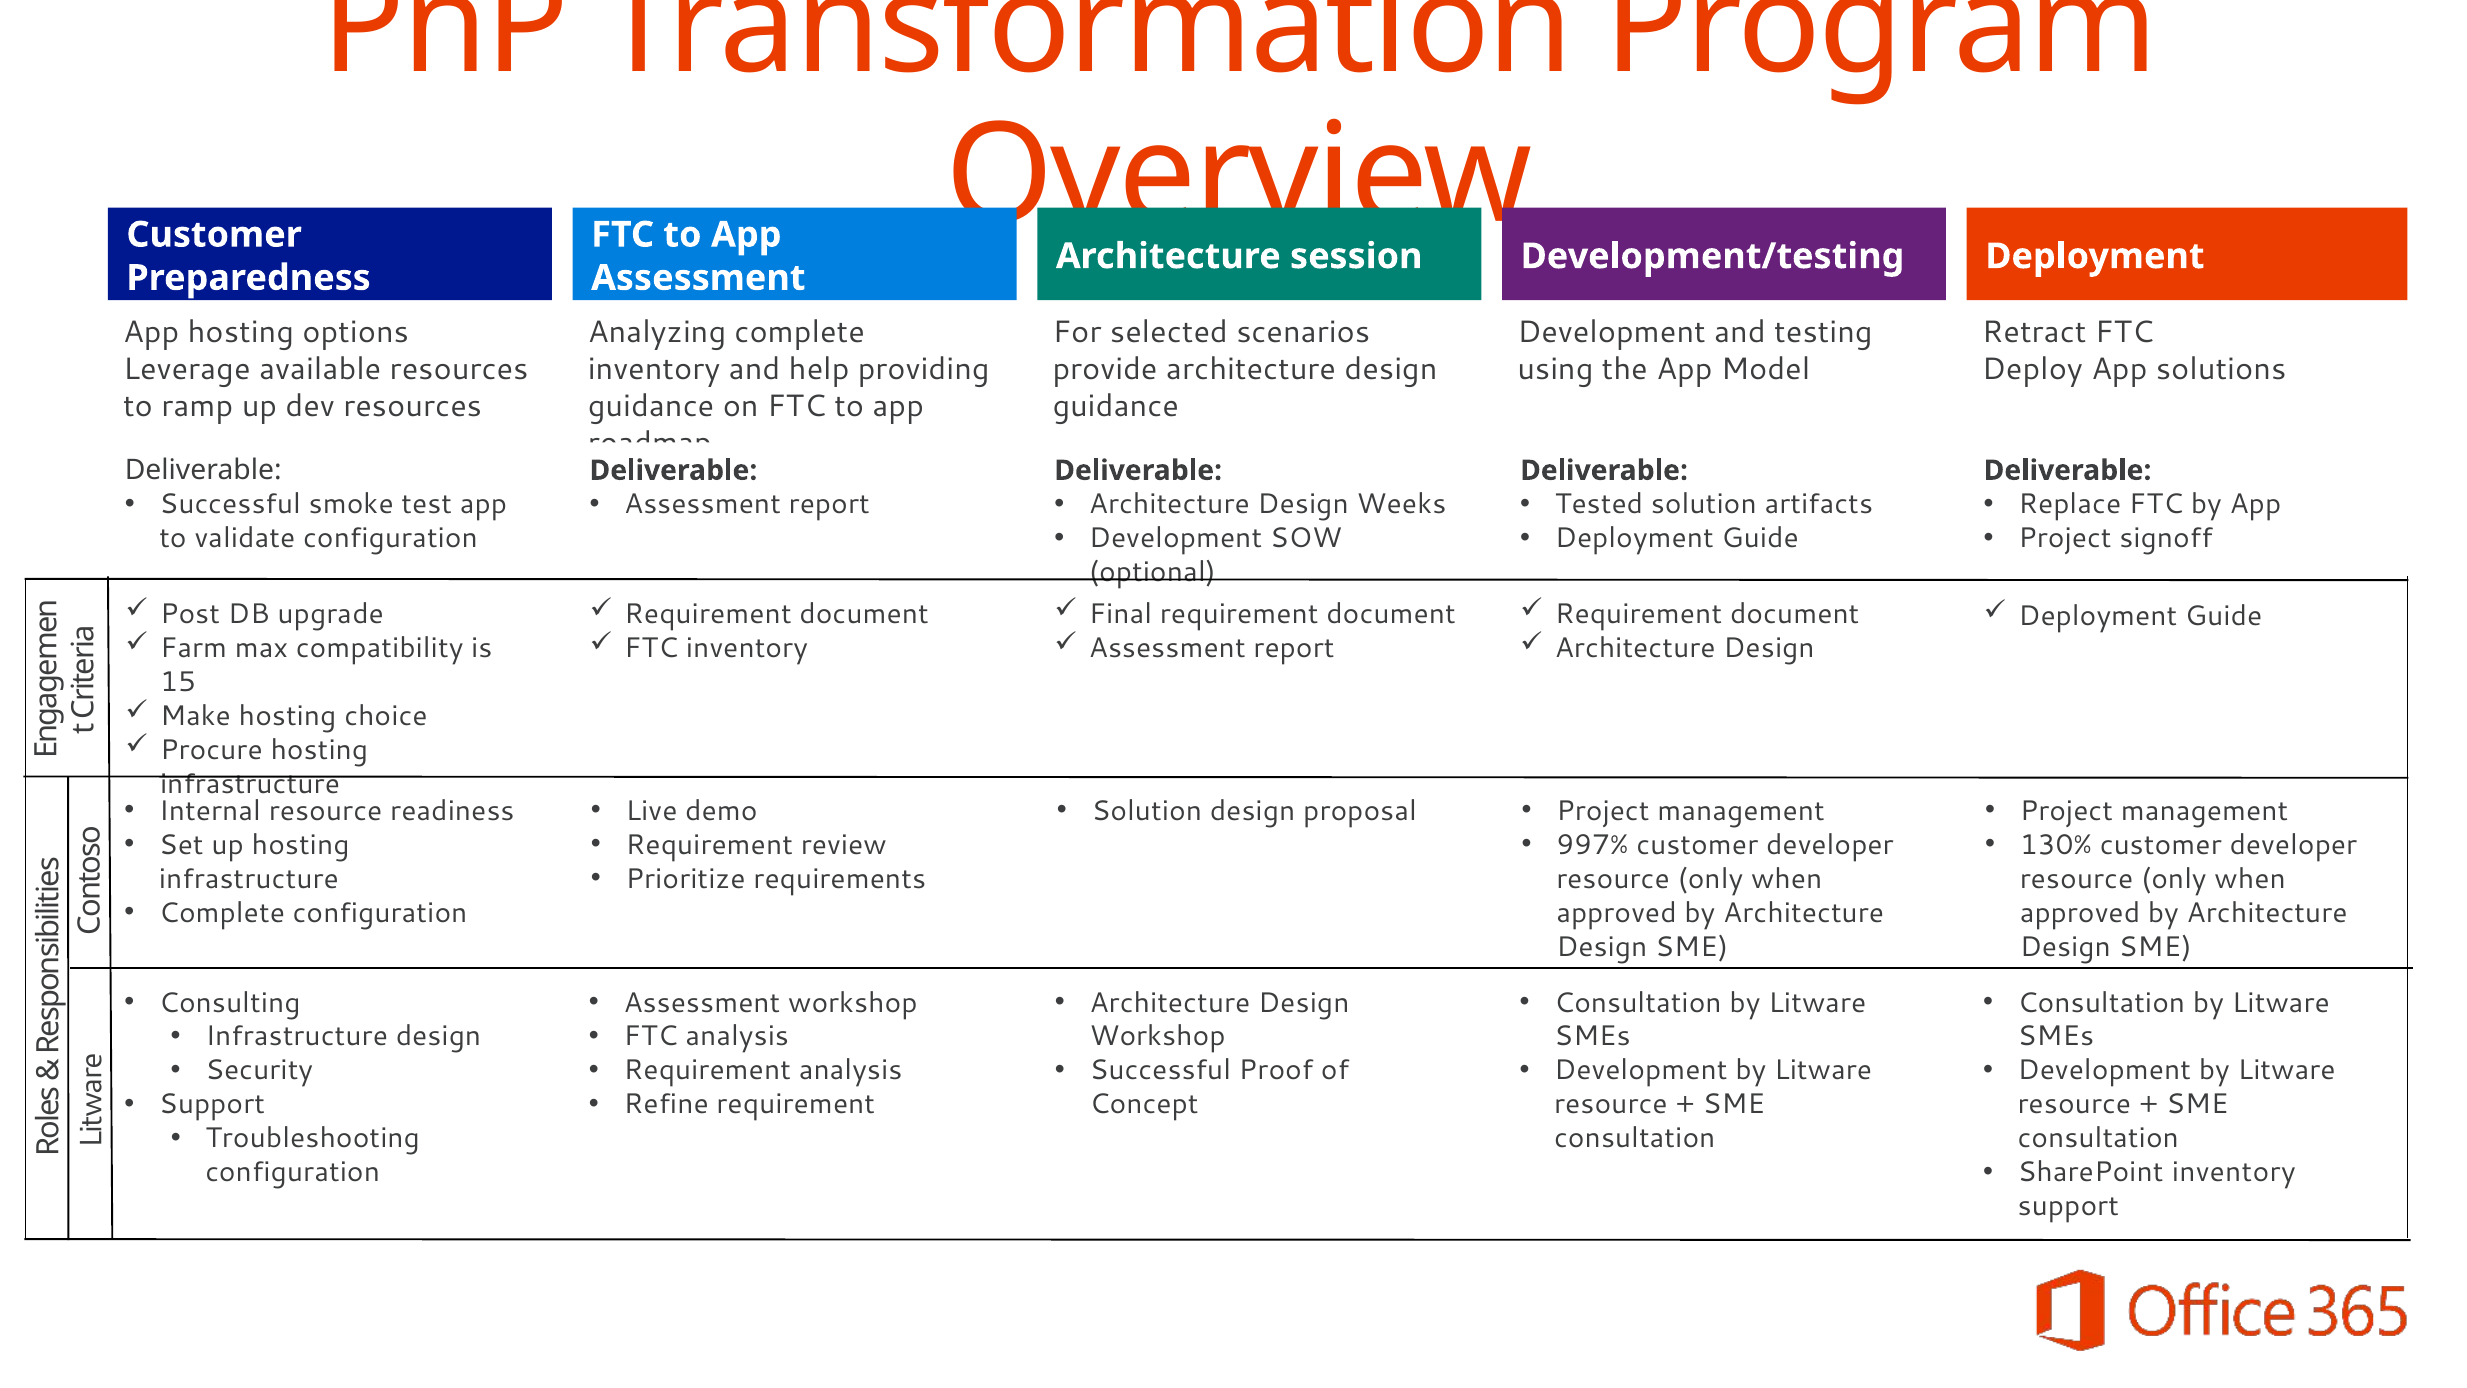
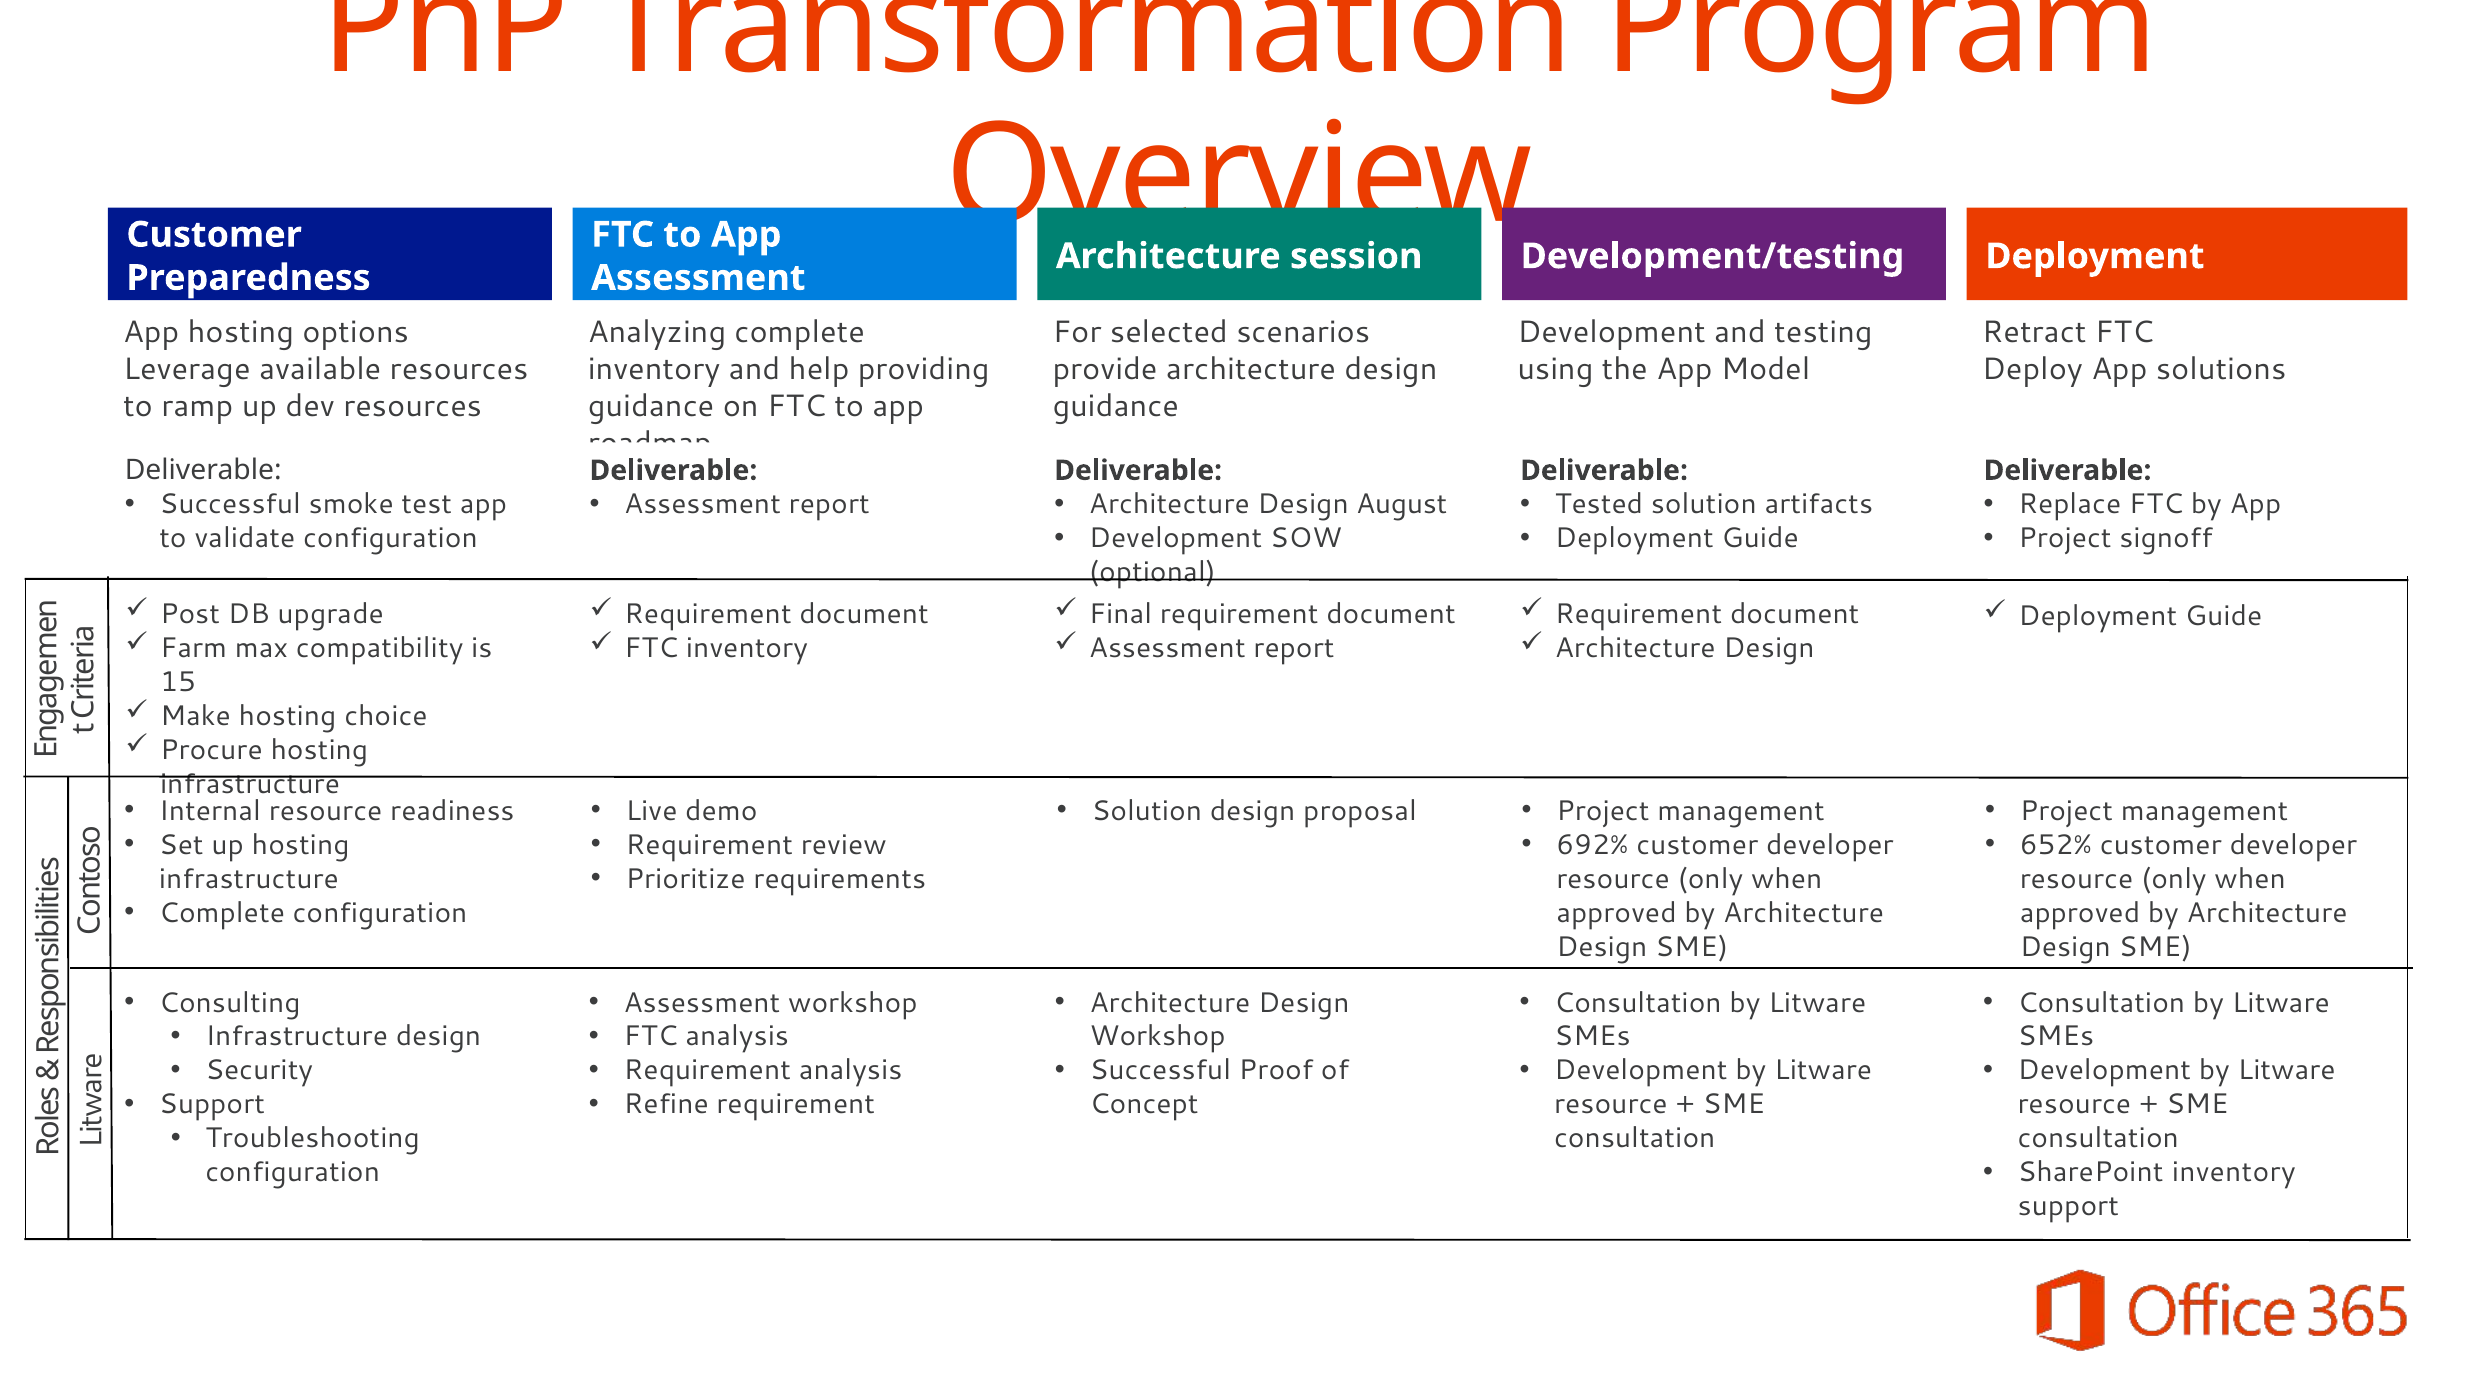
Weeks: Weeks -> August (1402, 505)
997%: 997% -> 692% (1592, 845)
130%: 130% -> 652% (2056, 845)
